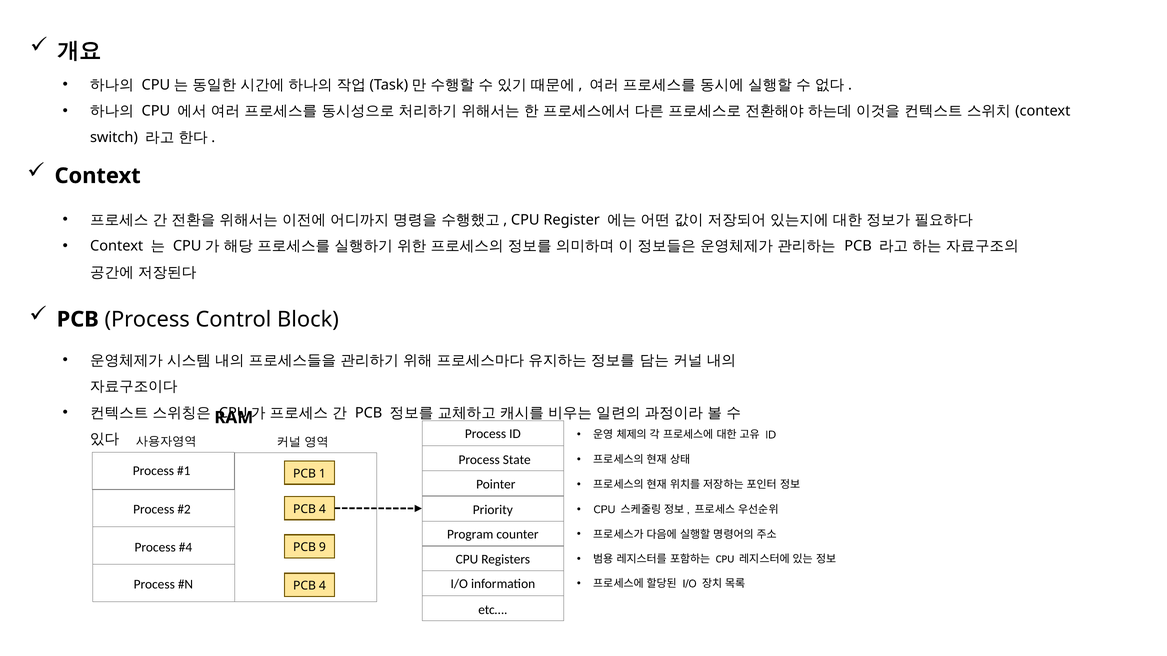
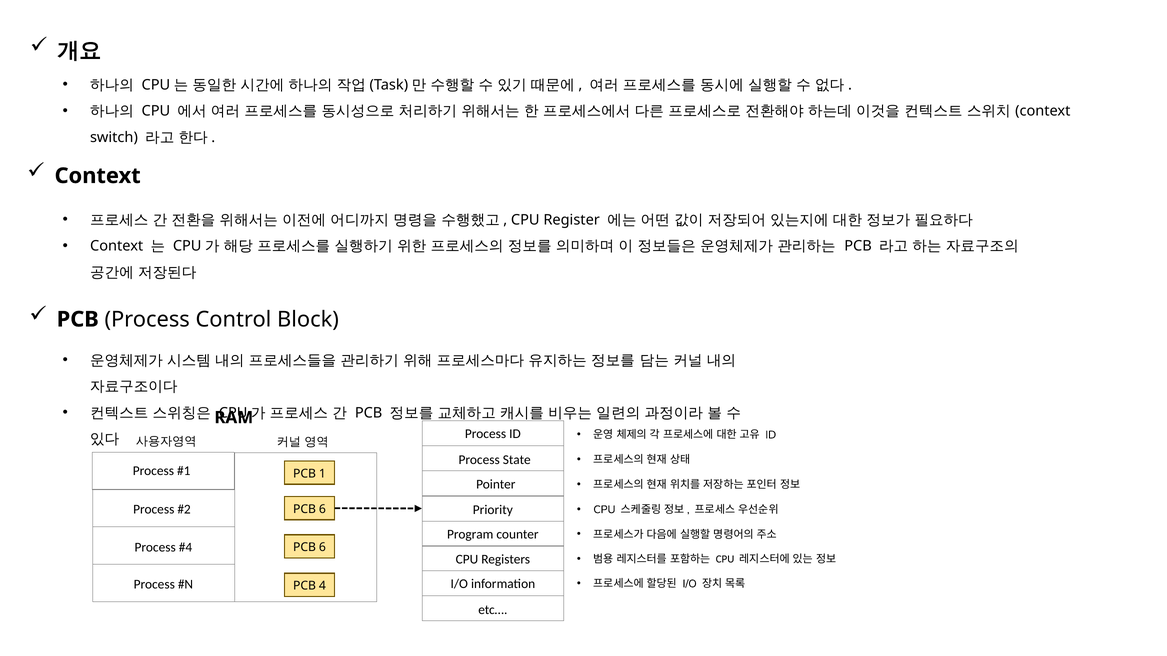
4: 4 -> 6 (322, 509)
9: 9 -> 6 (322, 547)
